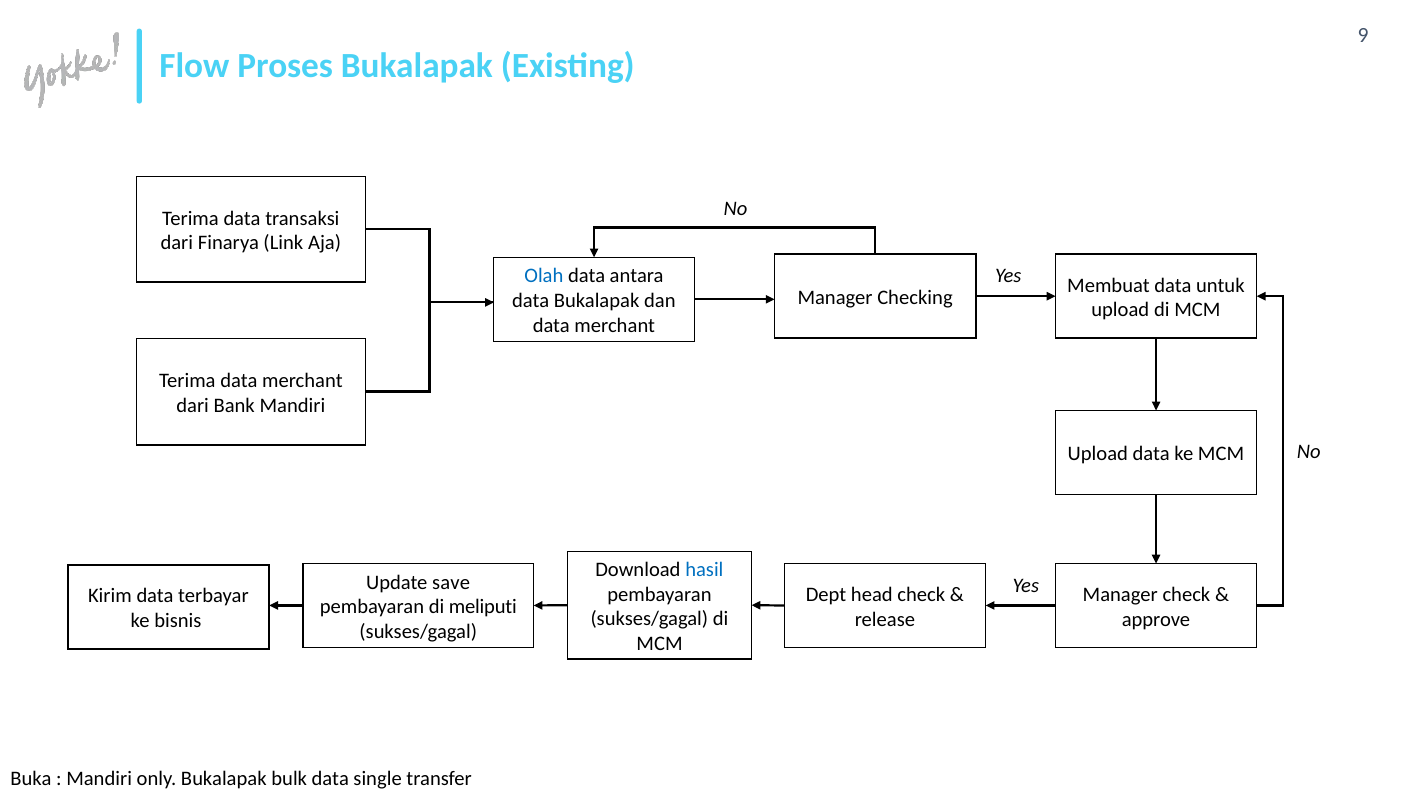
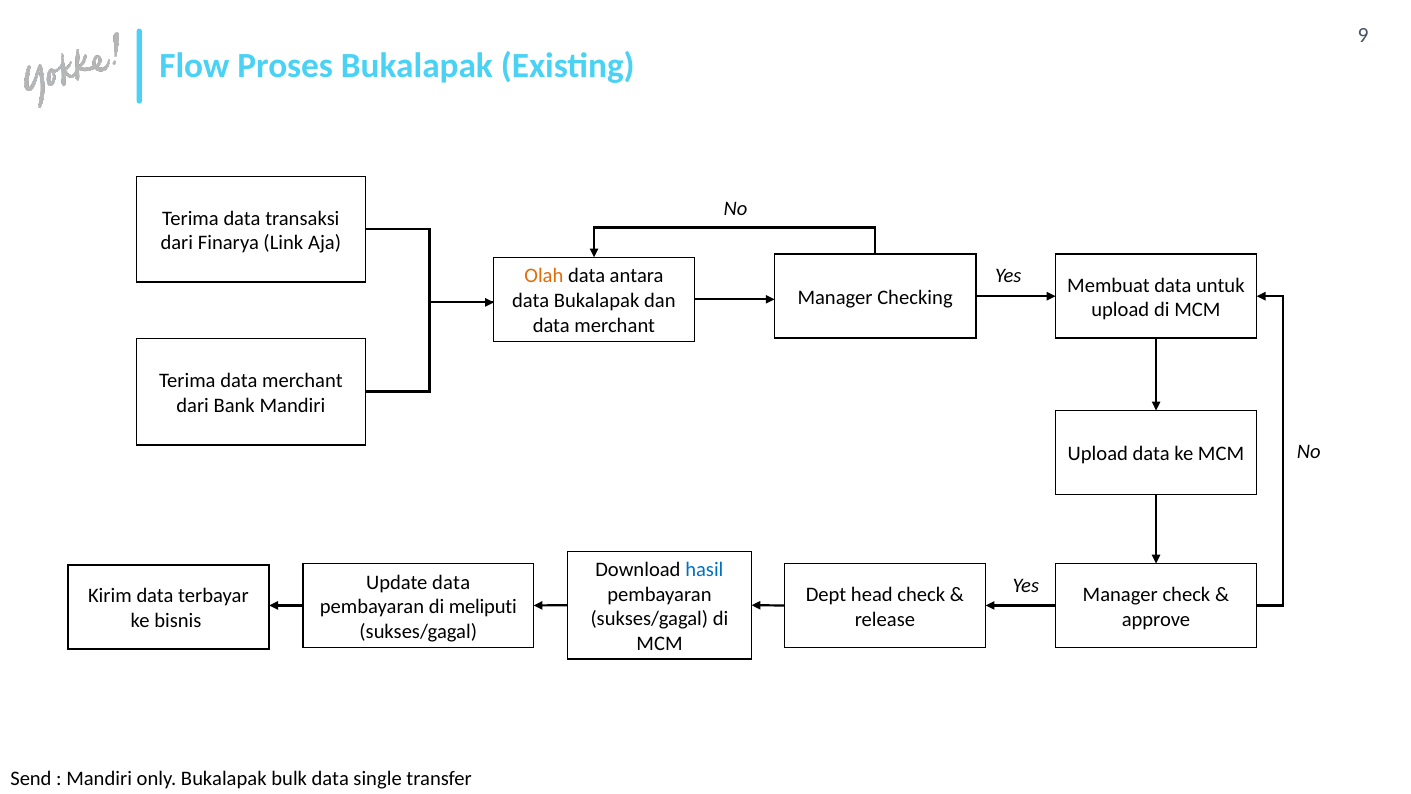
Olah colour: blue -> orange (544, 276)
Update save: save -> data (451, 582)
Buka: Buka -> Send (31, 779)
